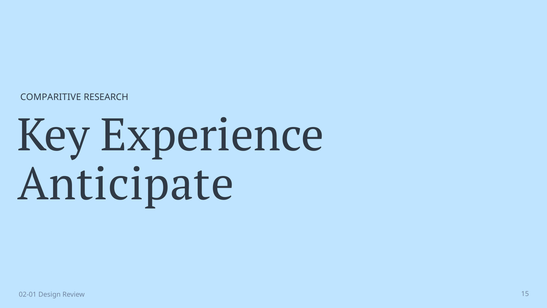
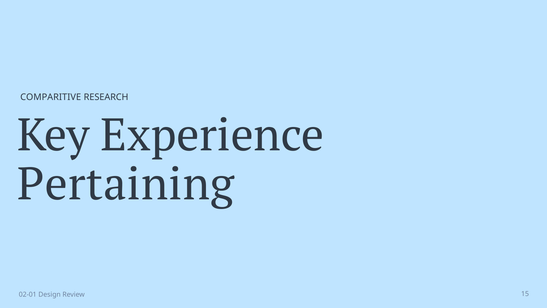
Anticipate: Anticipate -> Pertaining (126, 184)
